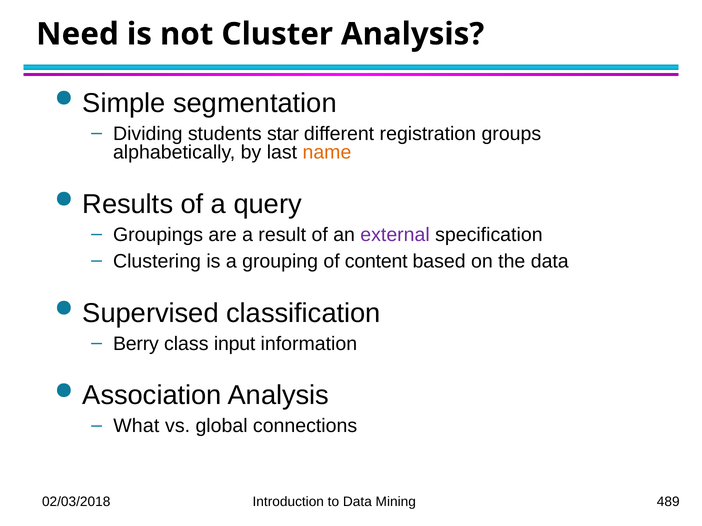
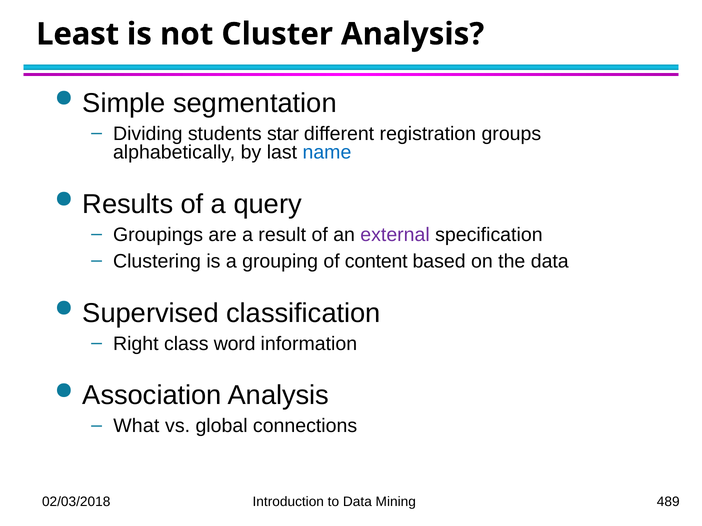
Need: Need -> Least (78, 34)
name colour: orange -> blue (327, 152)
Berry: Berry -> Right (136, 344)
input: input -> word (235, 344)
